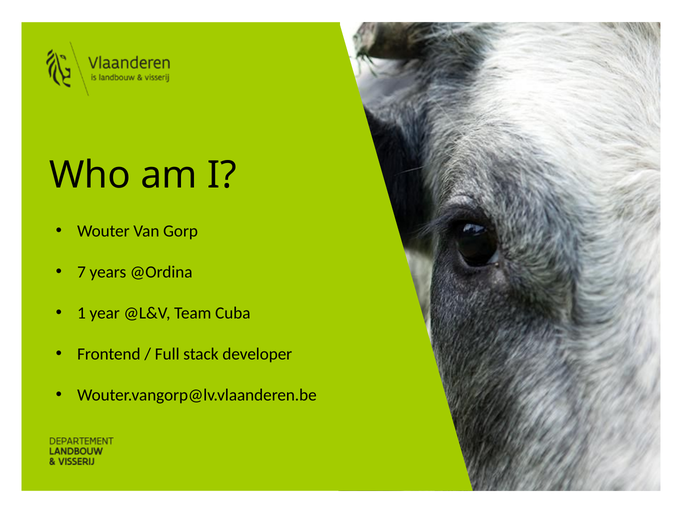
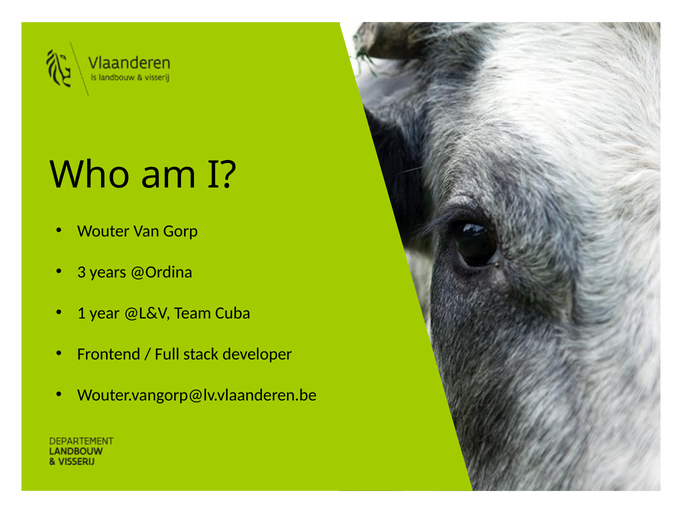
7: 7 -> 3 (82, 272)
